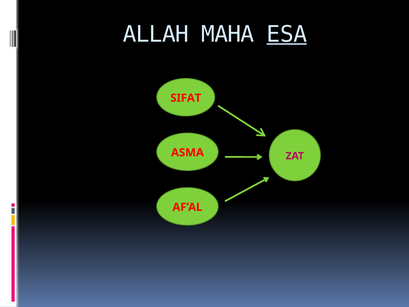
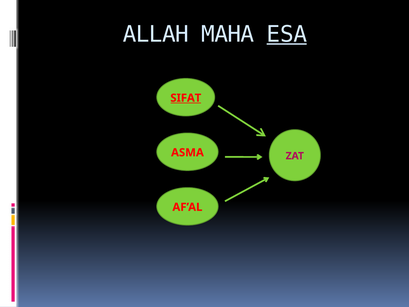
SIFAT underline: none -> present (186, 98)
